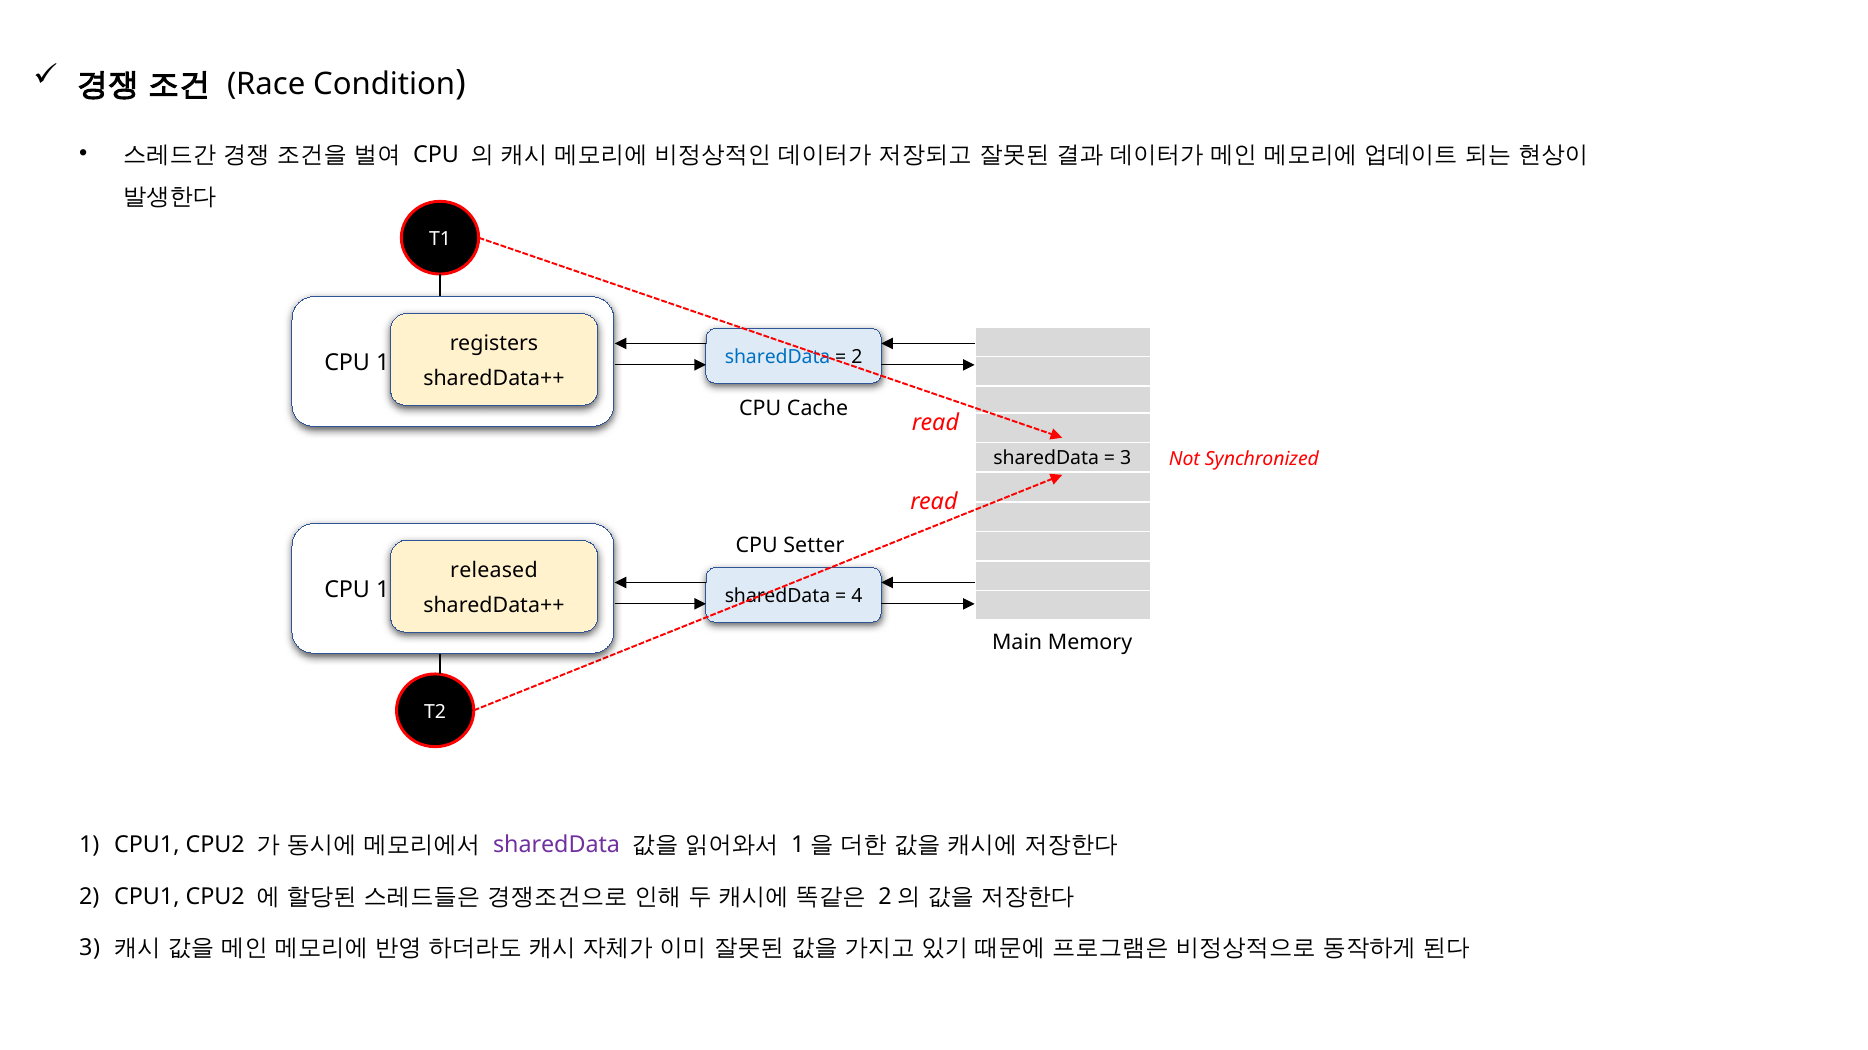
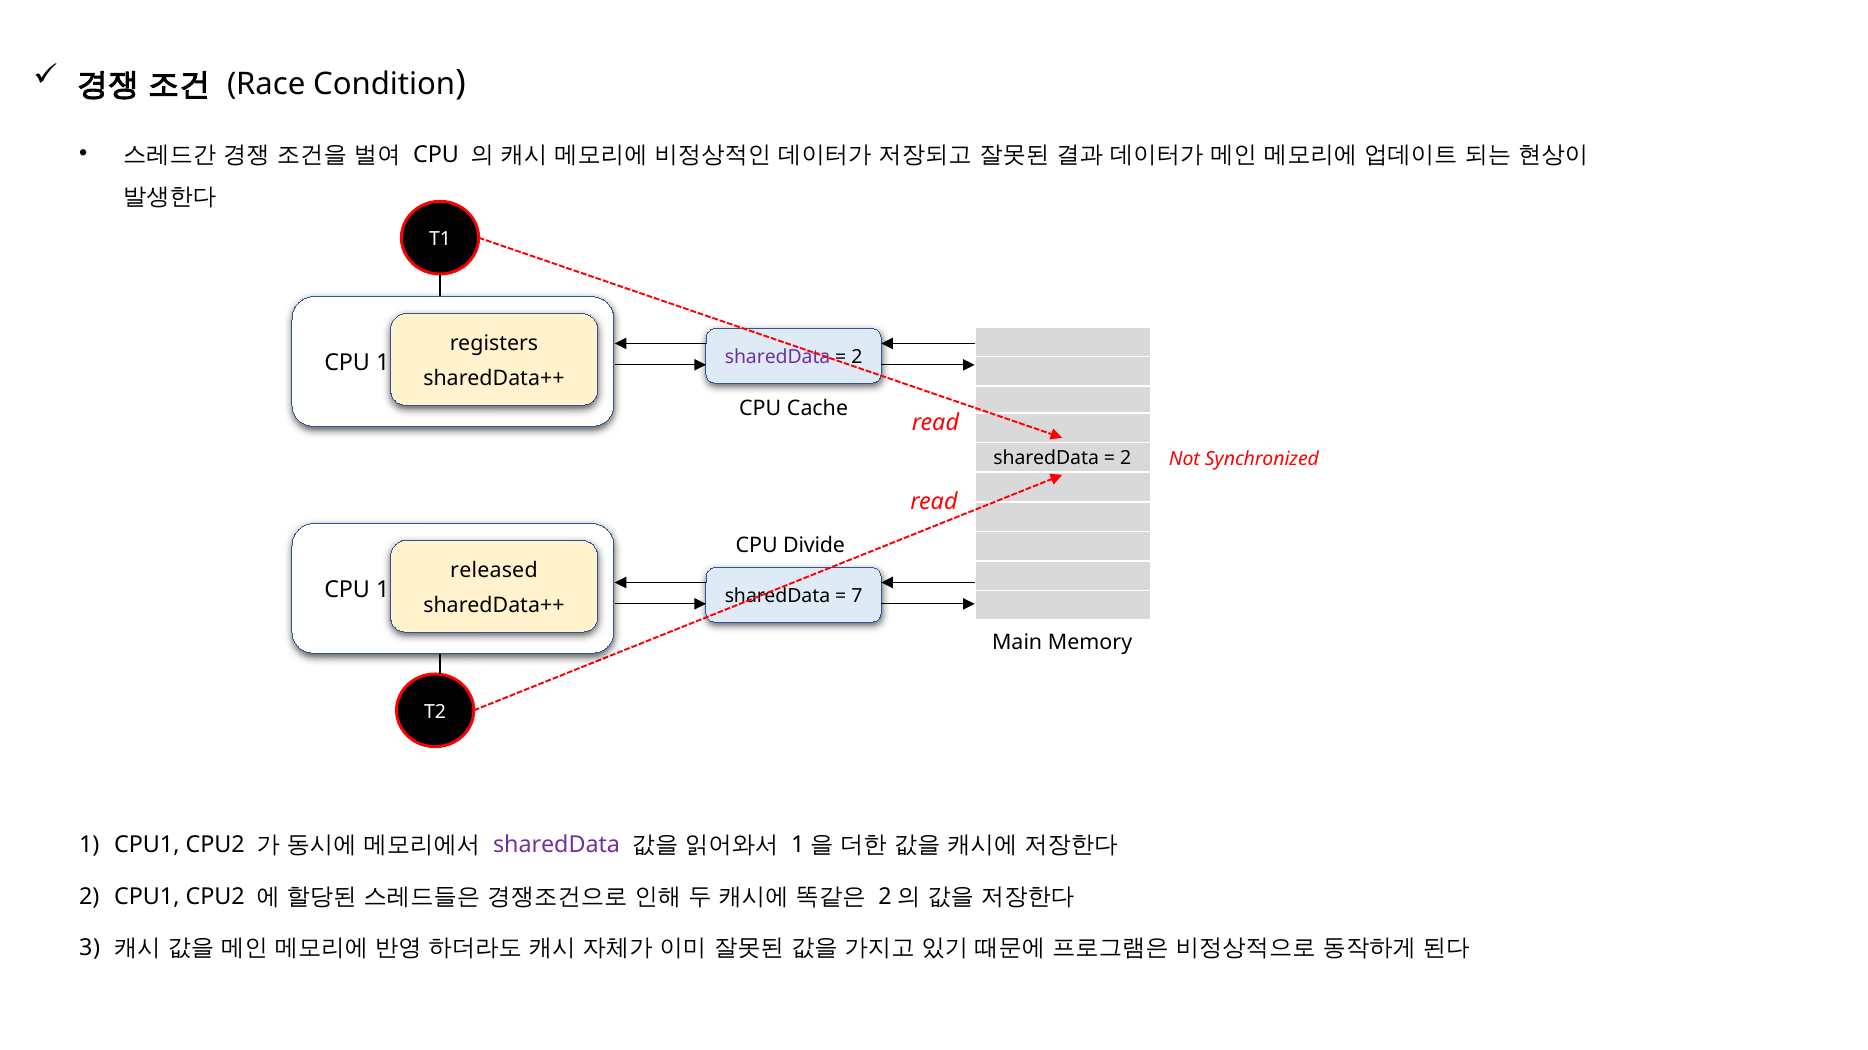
sharedData colour: blue -> purple (778, 357)
3: 3 -> 2 (1126, 458)
Setter: Setter -> Divide (814, 546)
4: 4 -> 7 (857, 597)
